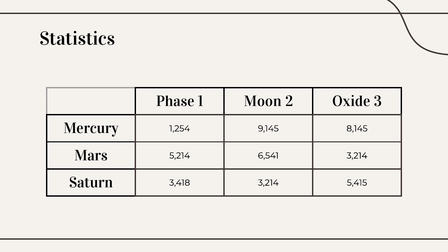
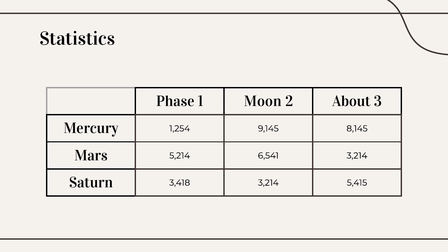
Oxide: Oxide -> About (351, 101)
